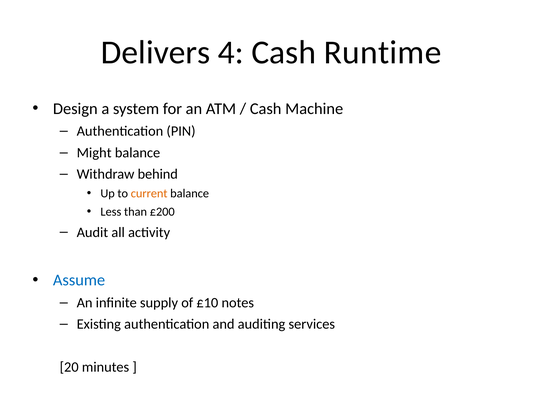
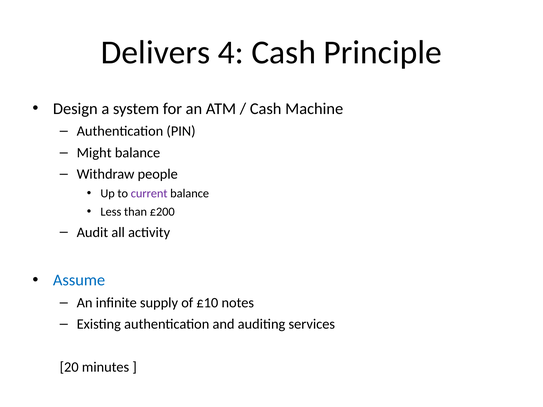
Runtime: Runtime -> Principle (383, 53)
behind: behind -> people (158, 174)
current colour: orange -> purple (149, 194)
